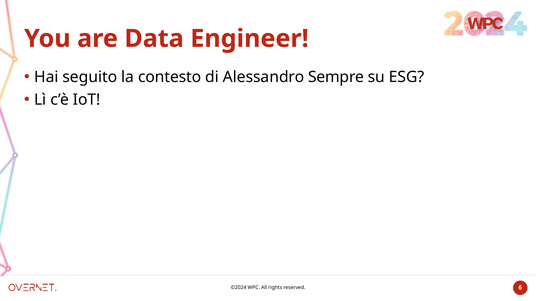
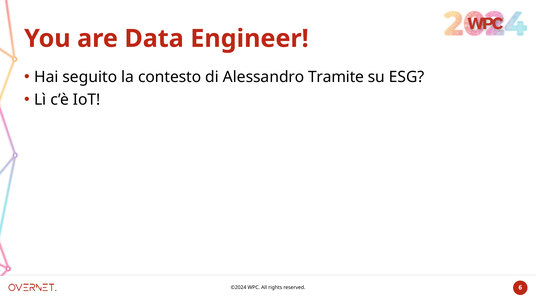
Sempre: Sempre -> Tramite (336, 77)
